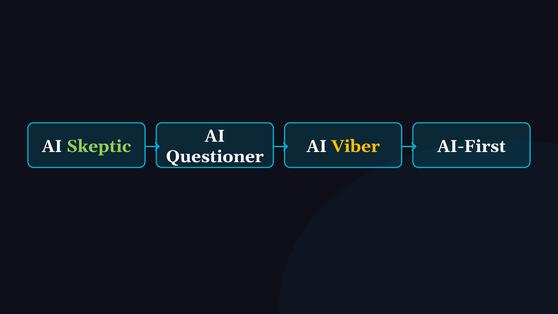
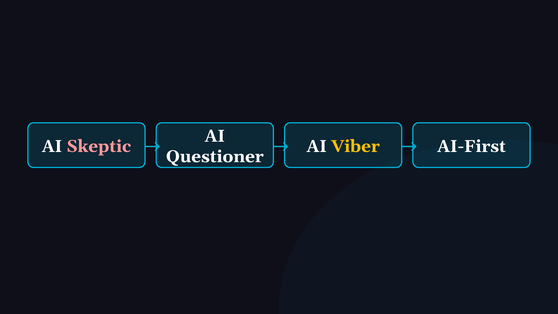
Skeptic colour: light green -> pink (99, 146)
